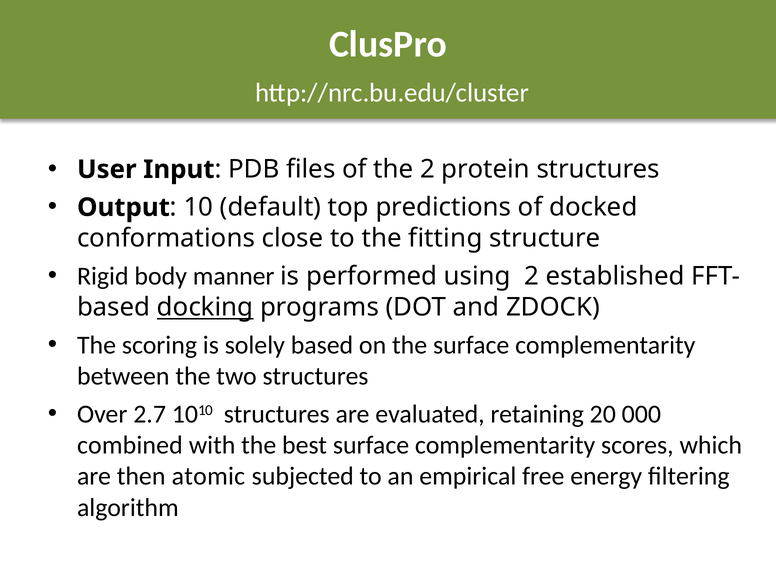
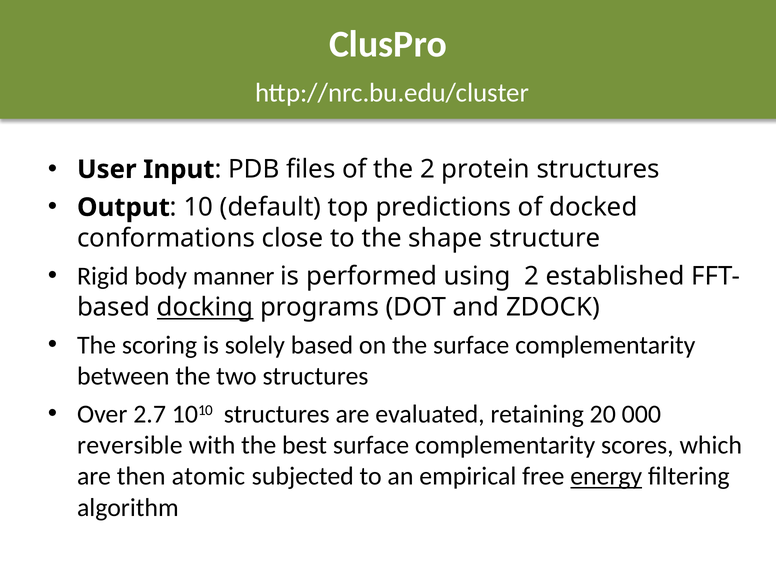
fitting: fitting -> shape (445, 238)
combined: combined -> reversible (130, 445)
energy underline: none -> present (606, 476)
